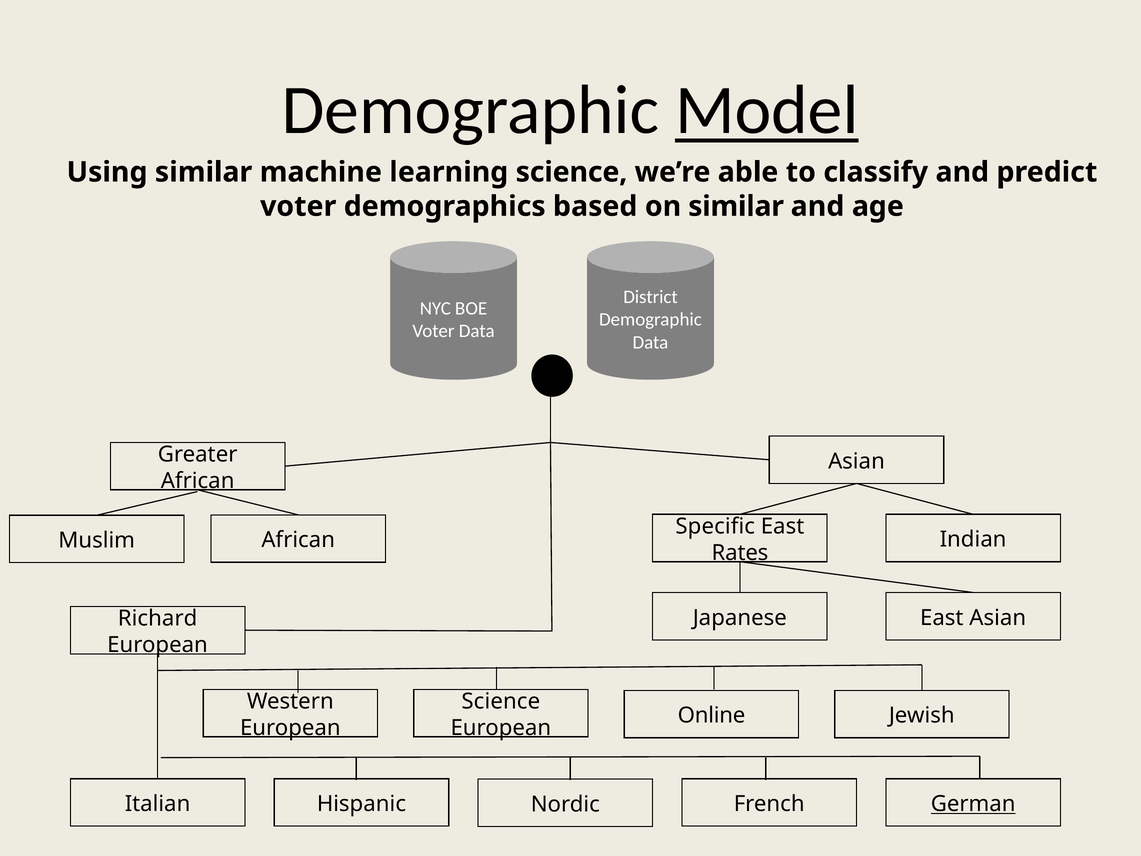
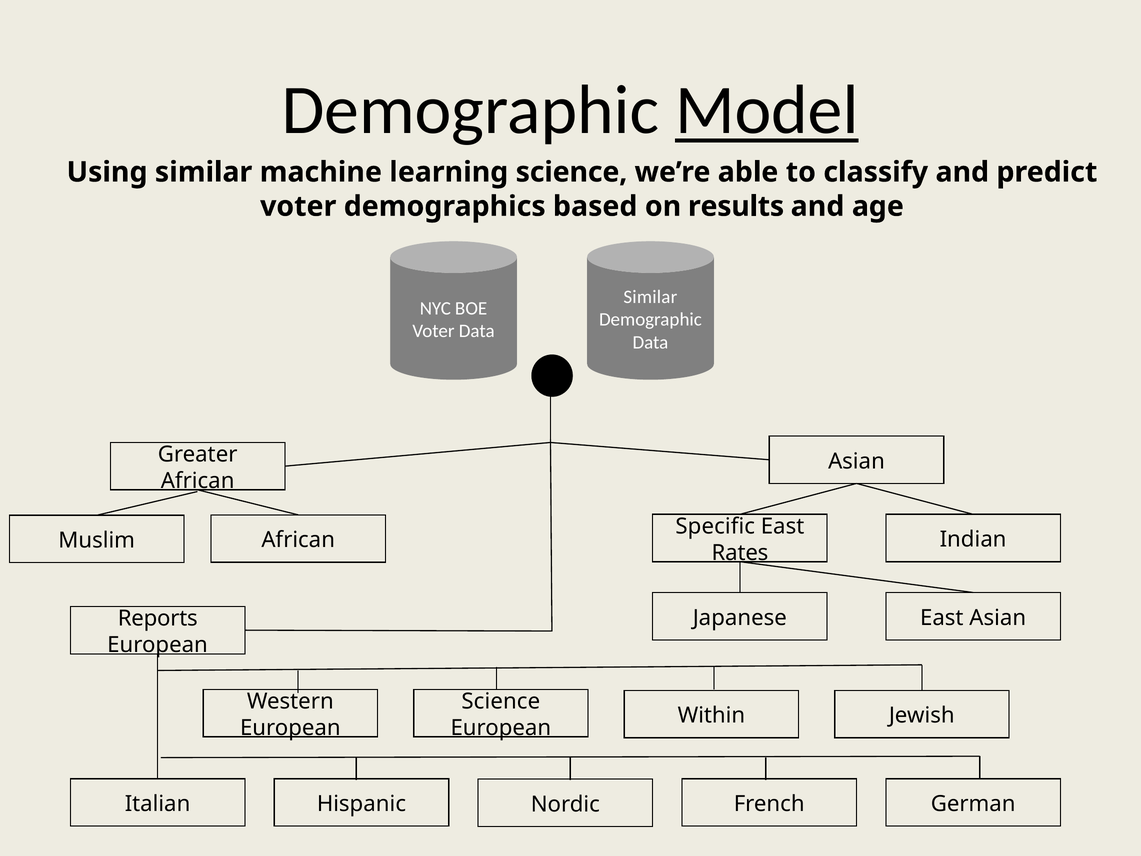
on similar: similar -> results (736, 206)
District: District -> Similar (650, 297)
Richard: Richard -> Reports (158, 618)
Online: Online -> Within (711, 715)
German underline: present -> none (973, 804)
